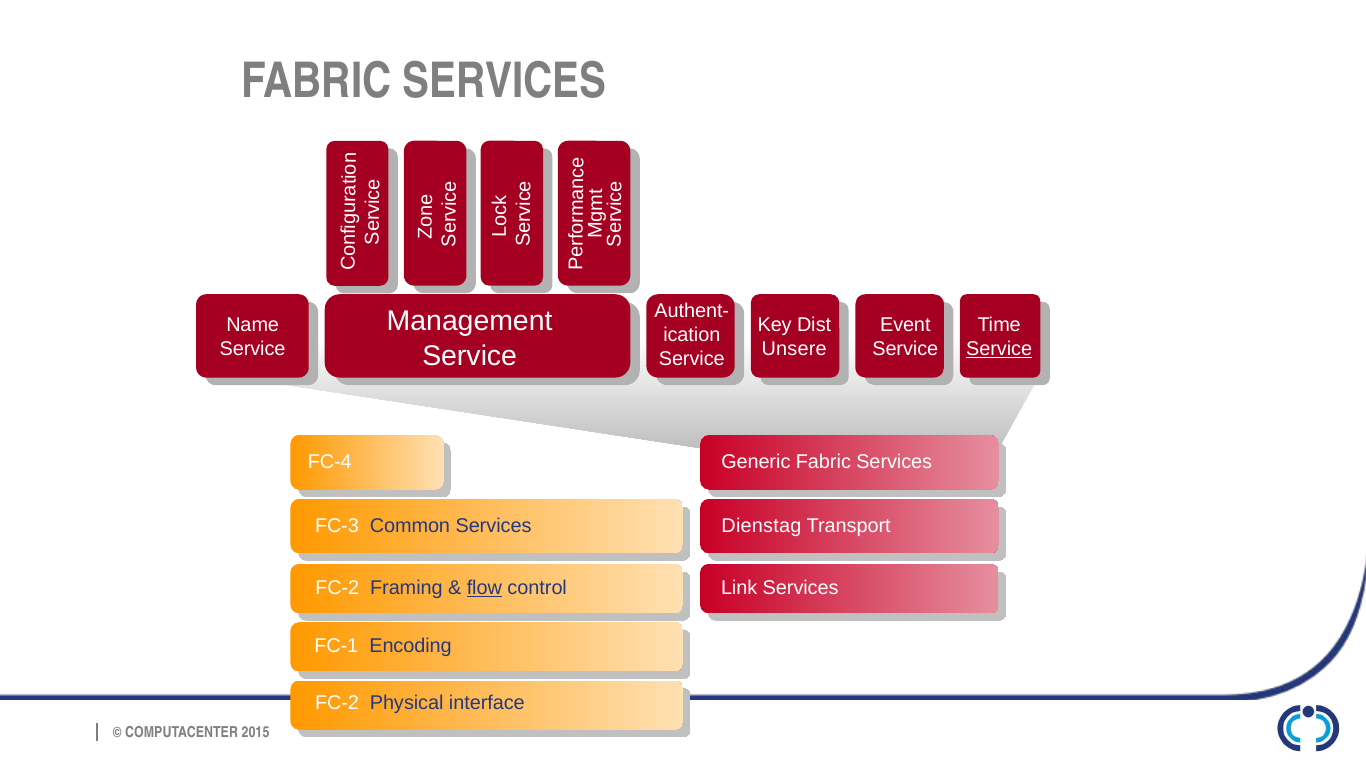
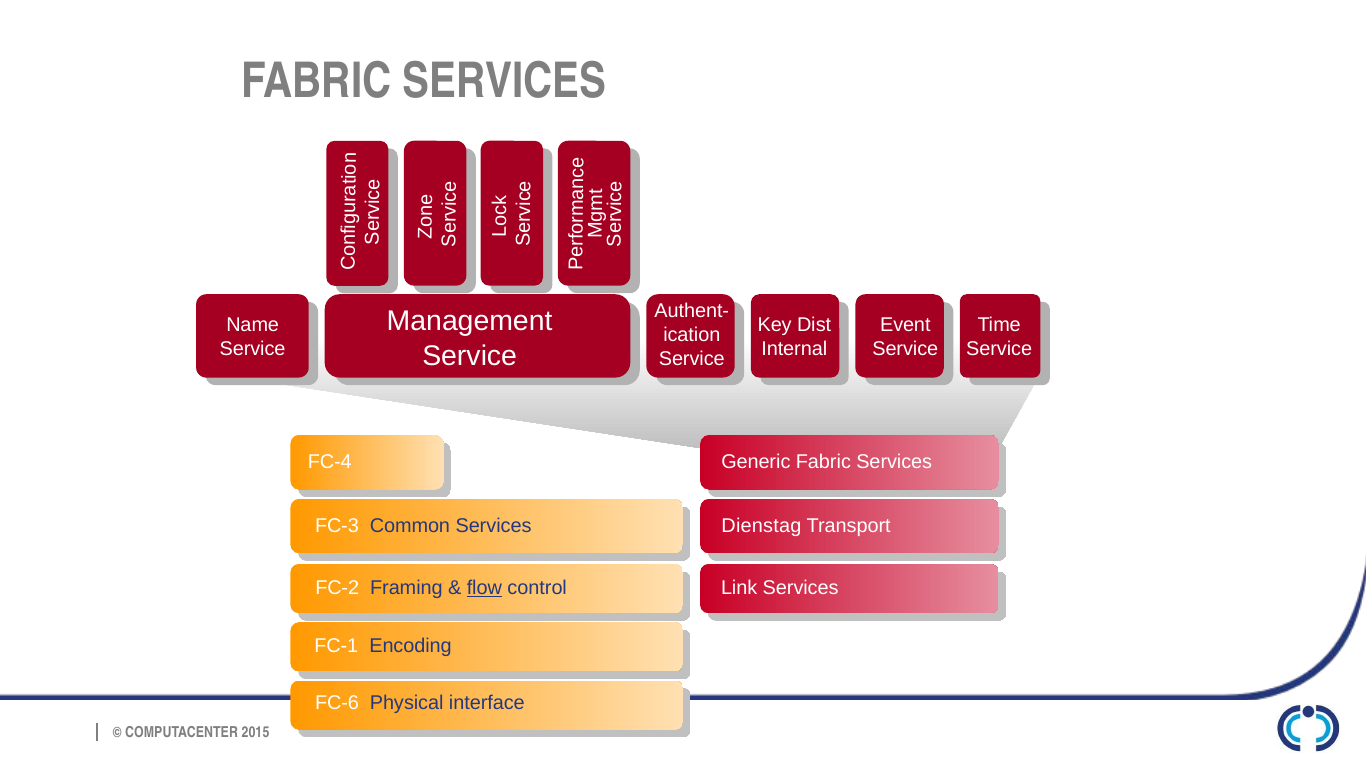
Unsere: Unsere -> Internal (794, 349)
Service underline: present -> none (999, 349)
FC-2: FC-2 -> FC-6 (337, 703)
